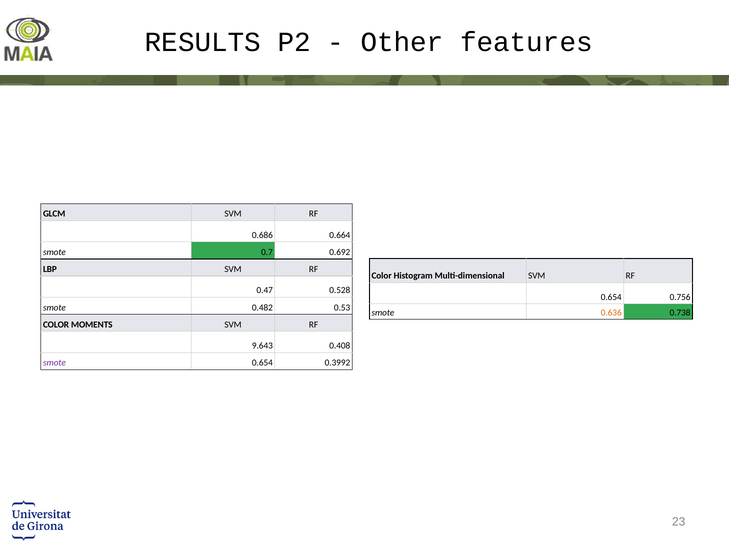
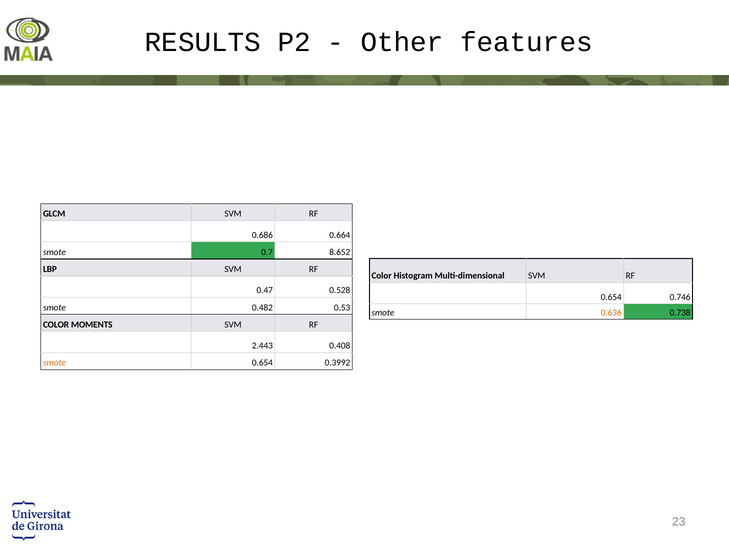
0.692: 0.692 -> 8.652 (340, 252)
0.756: 0.756 -> 0.746 (680, 297)
9.643: 9.643 -> 2.443 (262, 346)
smote colour: purple -> orange (54, 363)
